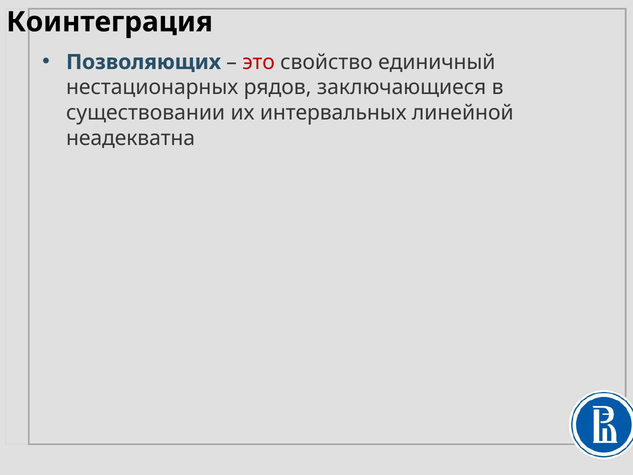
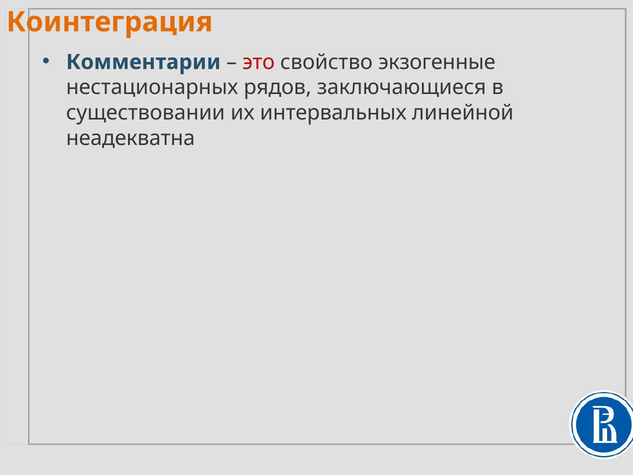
Коинтеграция colour: black -> orange (110, 22)
Позволяющих: Позволяющих -> Комментарии (143, 62)
единичный: единичный -> экзогенные (437, 62)
